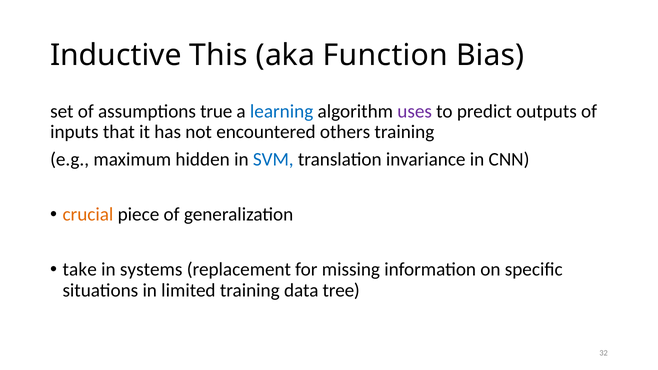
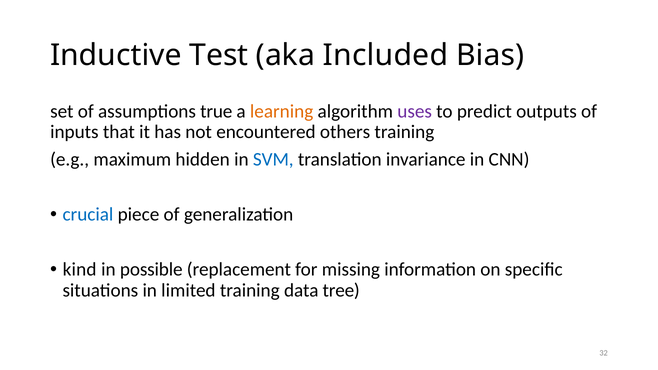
This: This -> Test (219, 55)
Function: Function -> Included (386, 55)
learning colour: blue -> orange (282, 111)
crucial colour: orange -> blue (88, 215)
take: take -> kind (80, 270)
systems: systems -> possible (151, 270)
